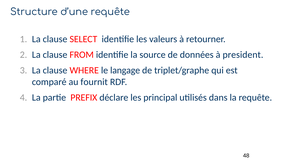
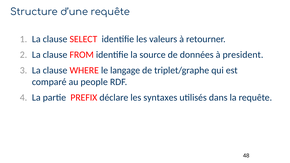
fournit: fournit -> people (94, 82)
principal: principal -> syntaxes (160, 98)
